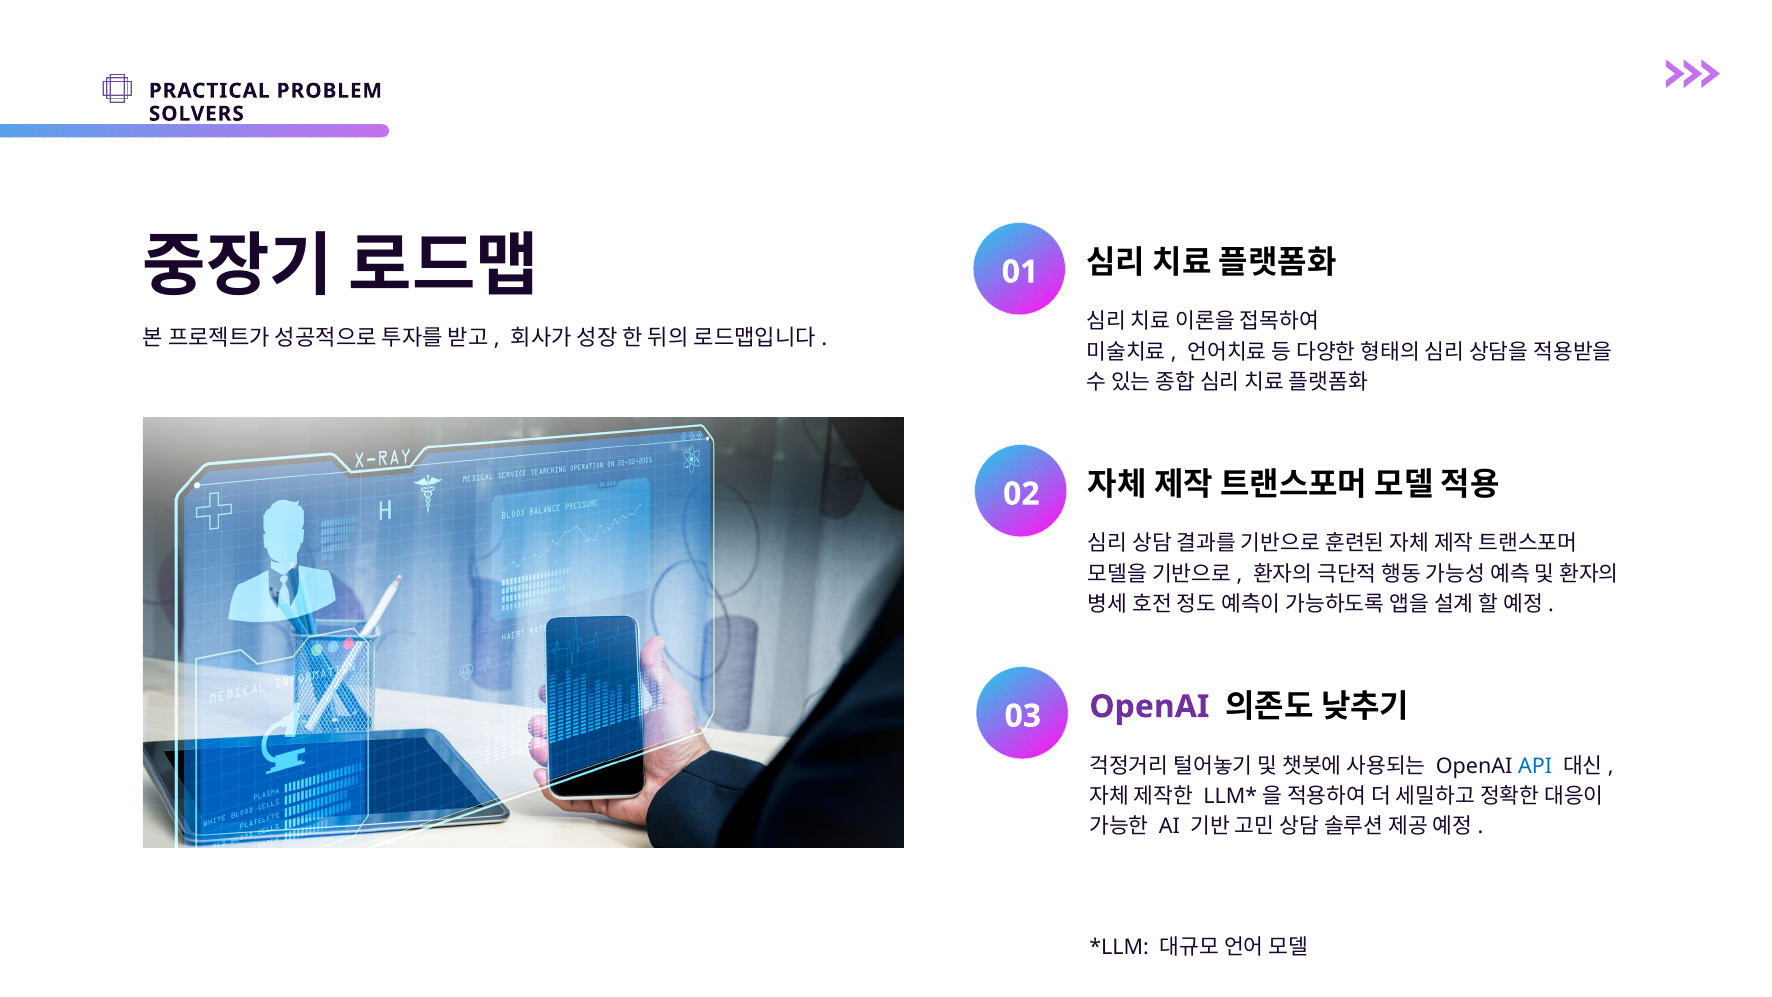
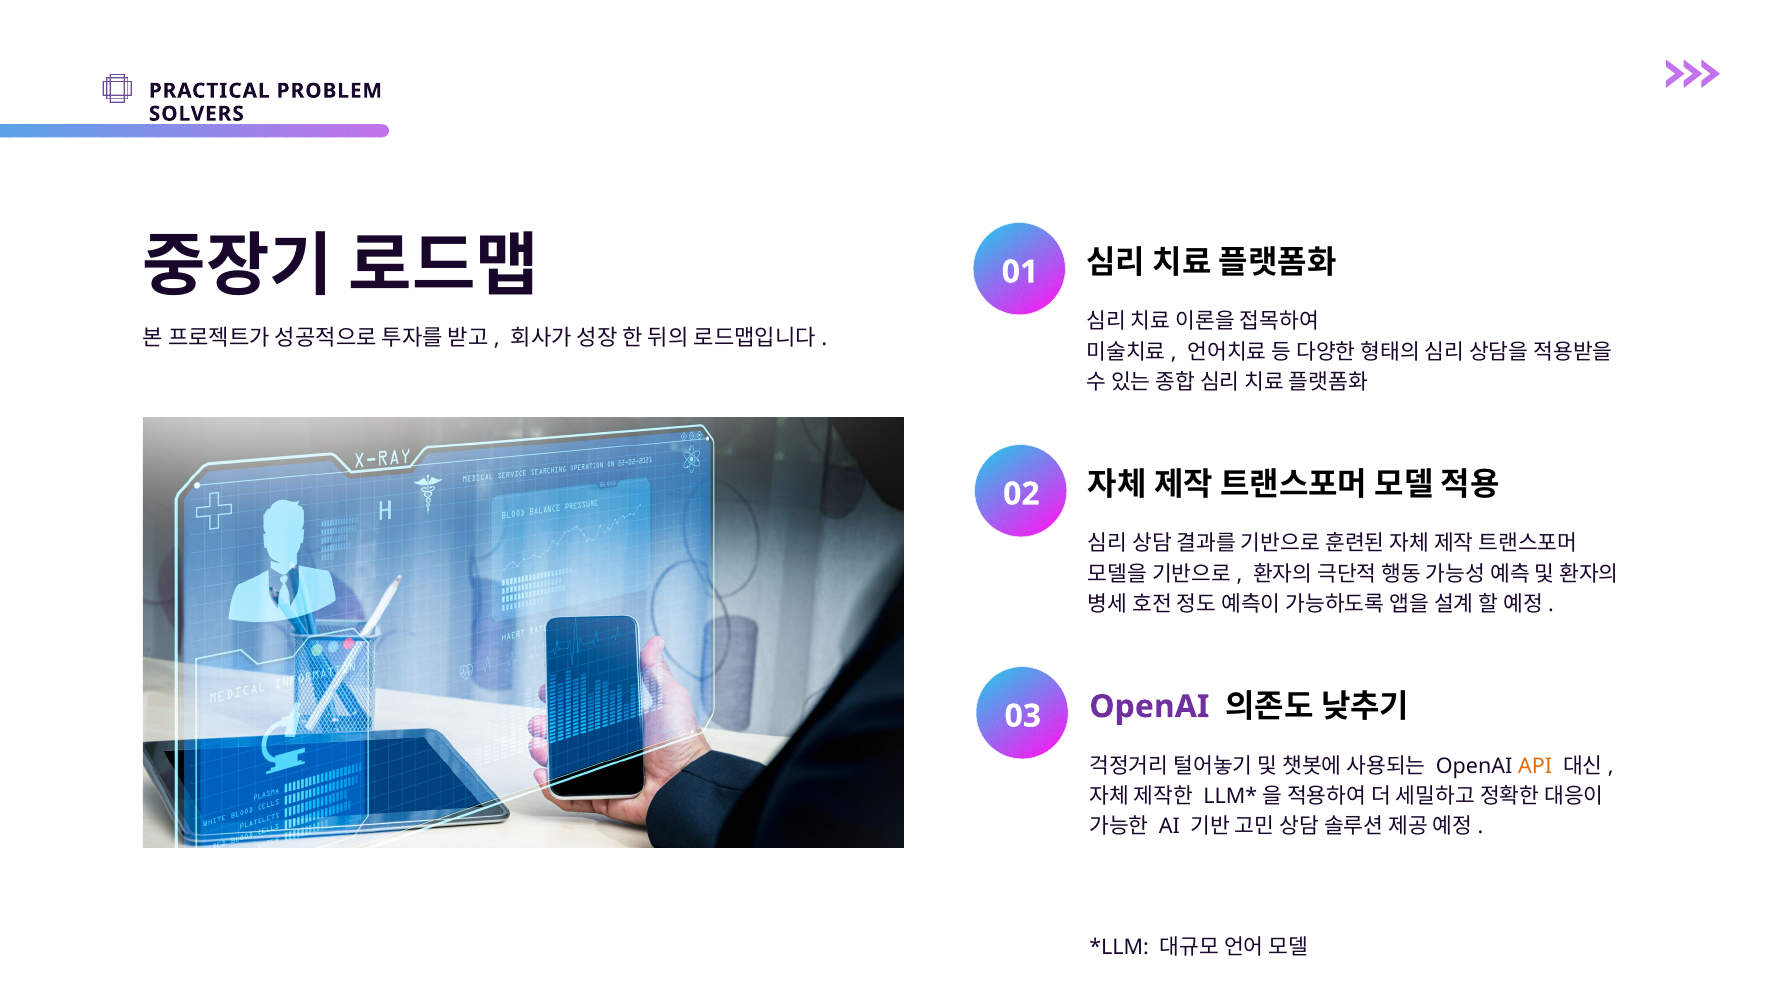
API colour: blue -> orange (1535, 766)
